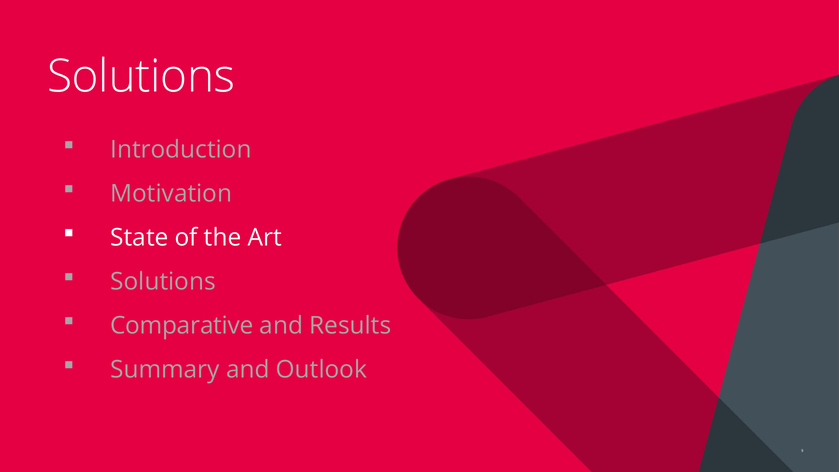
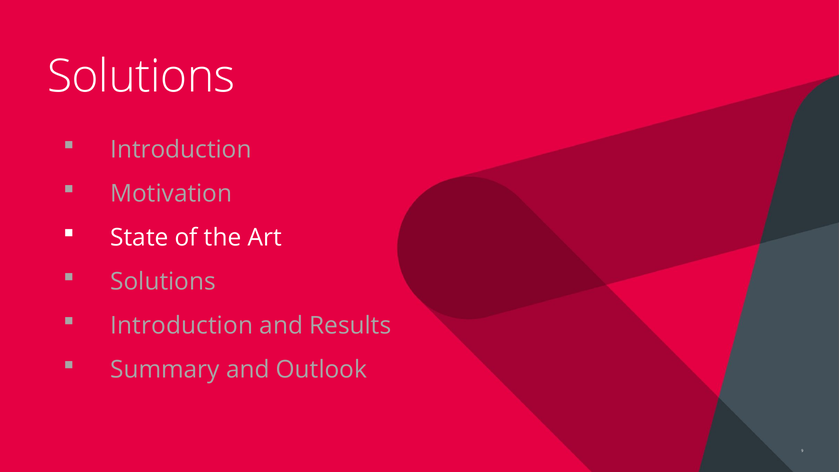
Comparative: Comparative -> Introduction (182, 326)
